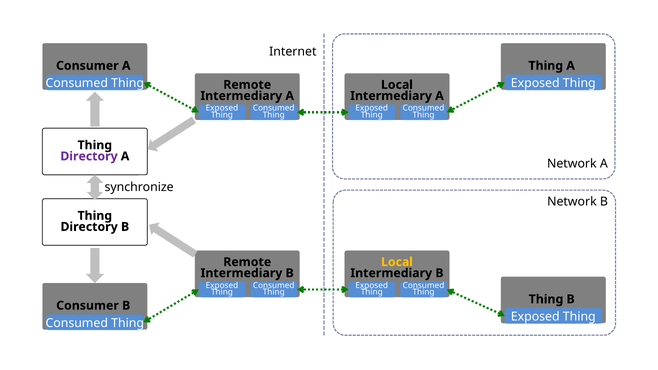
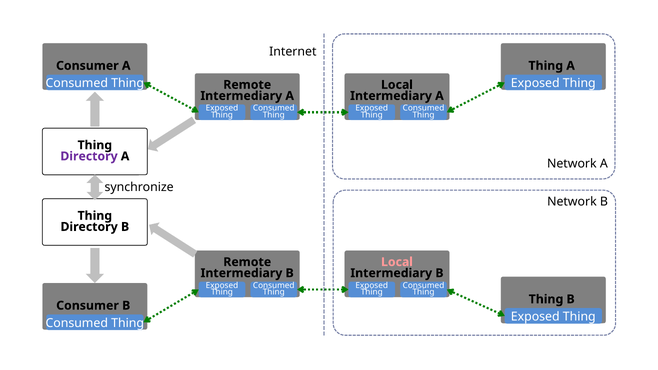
Local colour: yellow -> pink (397, 262)
